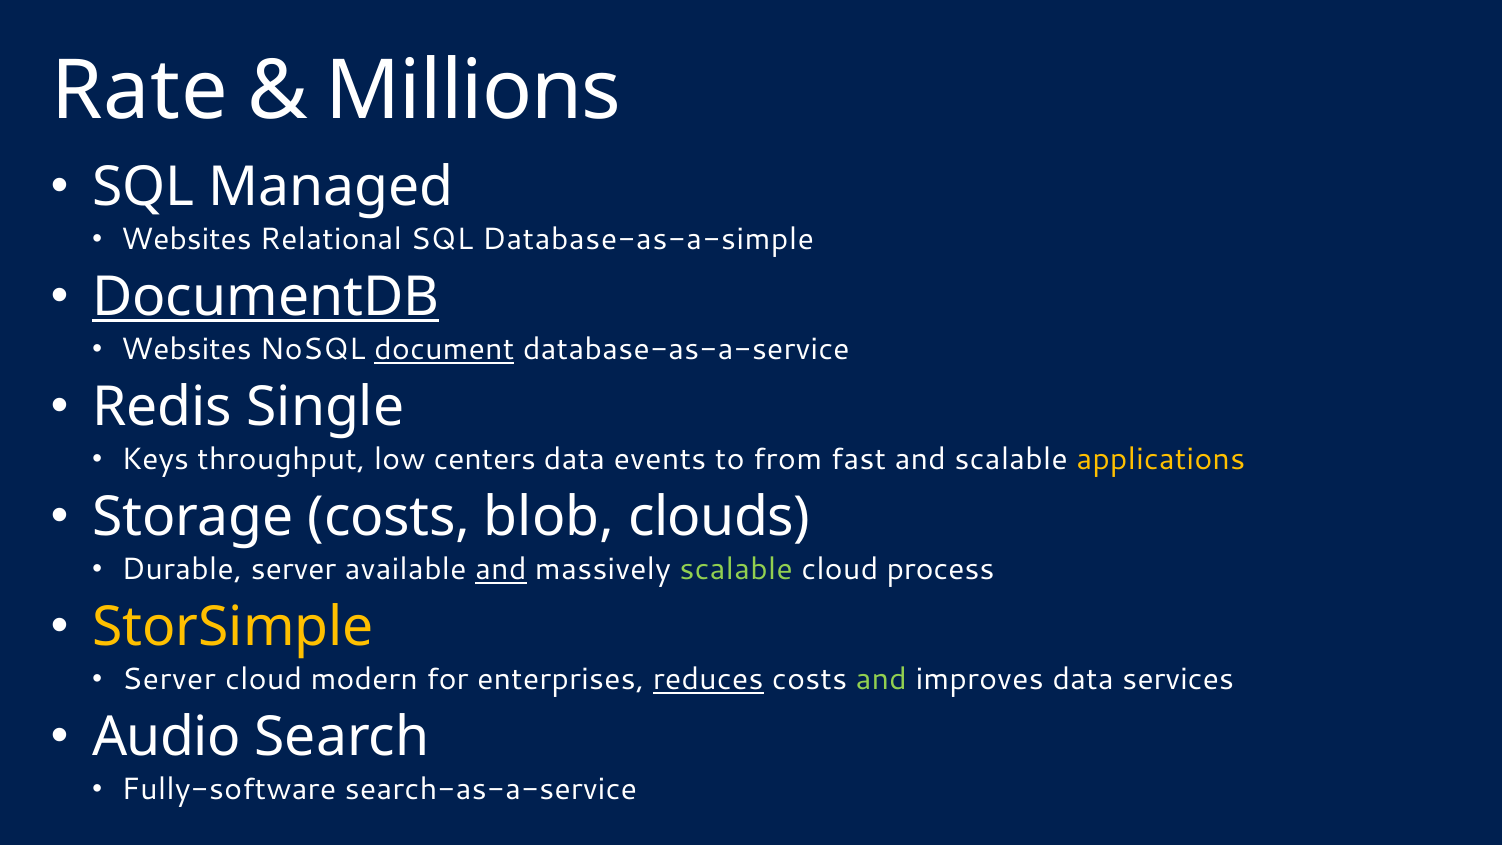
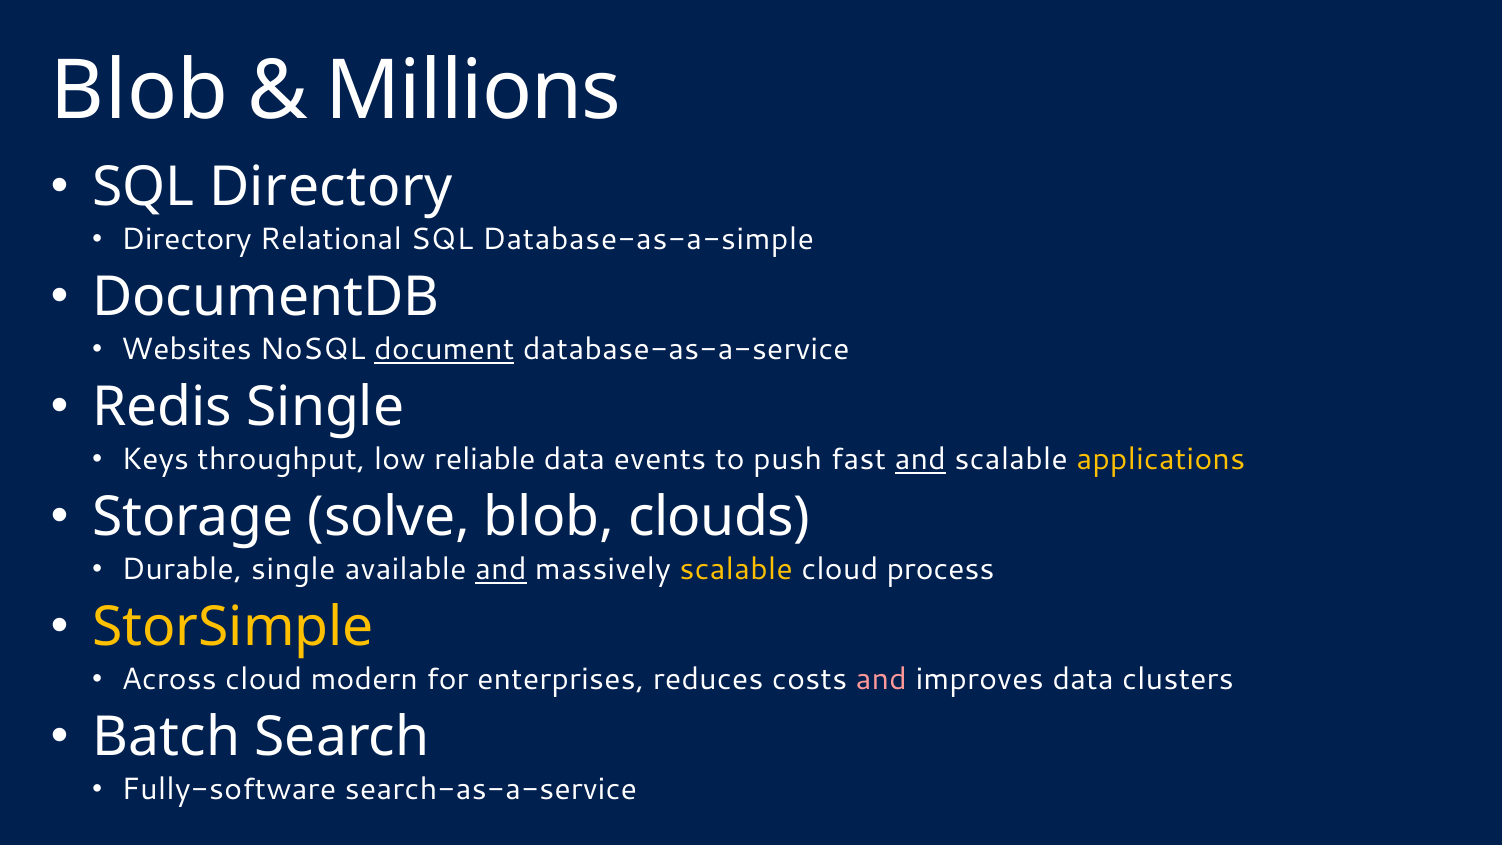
Rate: Rate -> Blob (140, 91)
SQL Managed: Managed -> Directory (331, 187)
Websites: Websites -> Directory (186, 240)
DocumentDB underline: present -> none (266, 297)
centers: centers -> reliable (485, 460)
from: from -> push (788, 460)
and underline: none -> present (920, 460)
Storage costs: costs -> solve (389, 517)
Durable server: server -> single (293, 570)
scalable colour: light green -> yellow (736, 570)
Server: Server -> Across (169, 680)
reduces underline: present -> none (708, 680)
and colour: light green -> pink (881, 680)
services: services -> clusters (1178, 680)
Audio: Audio -> Batch (166, 737)
